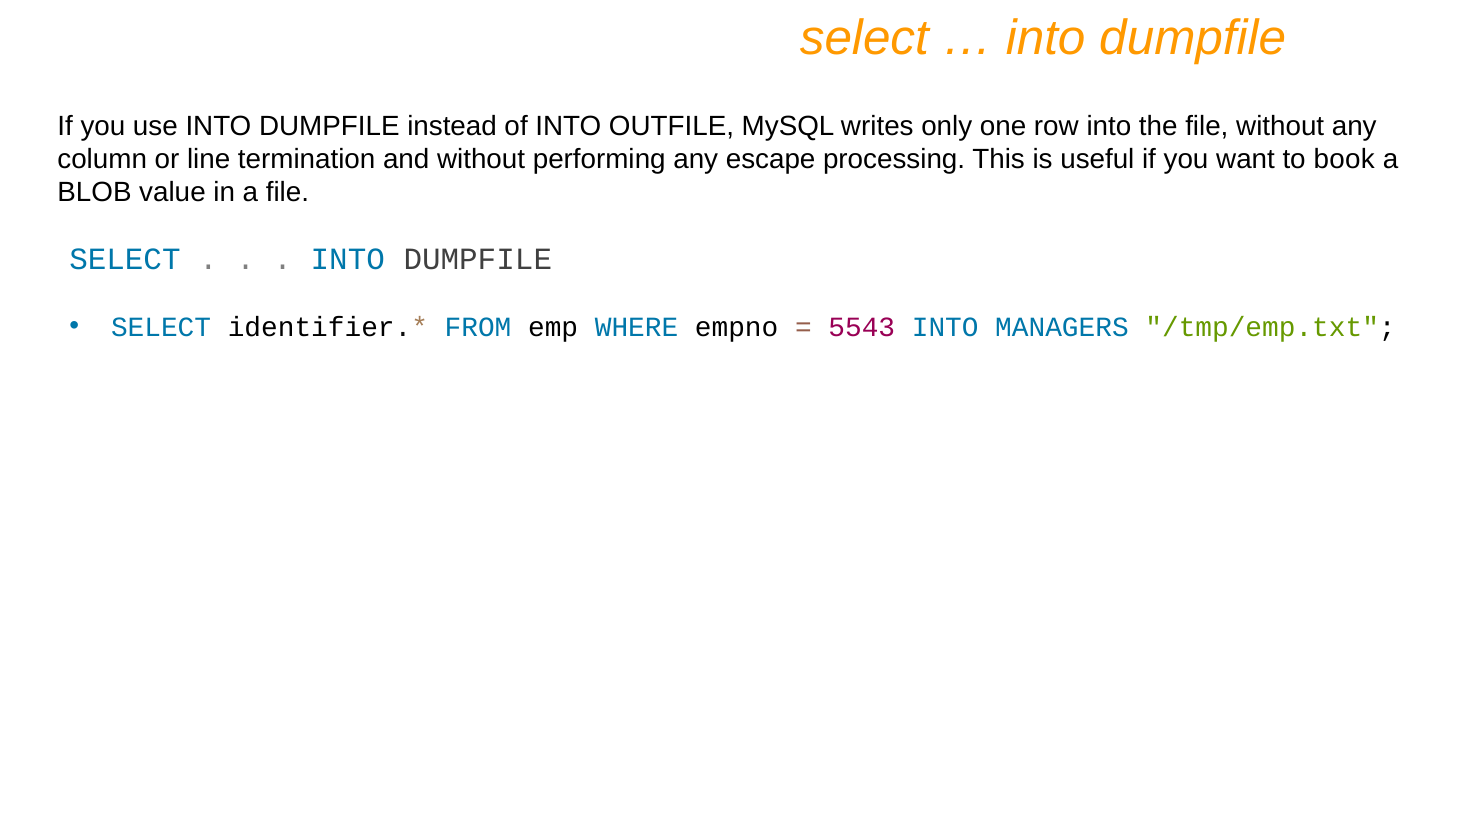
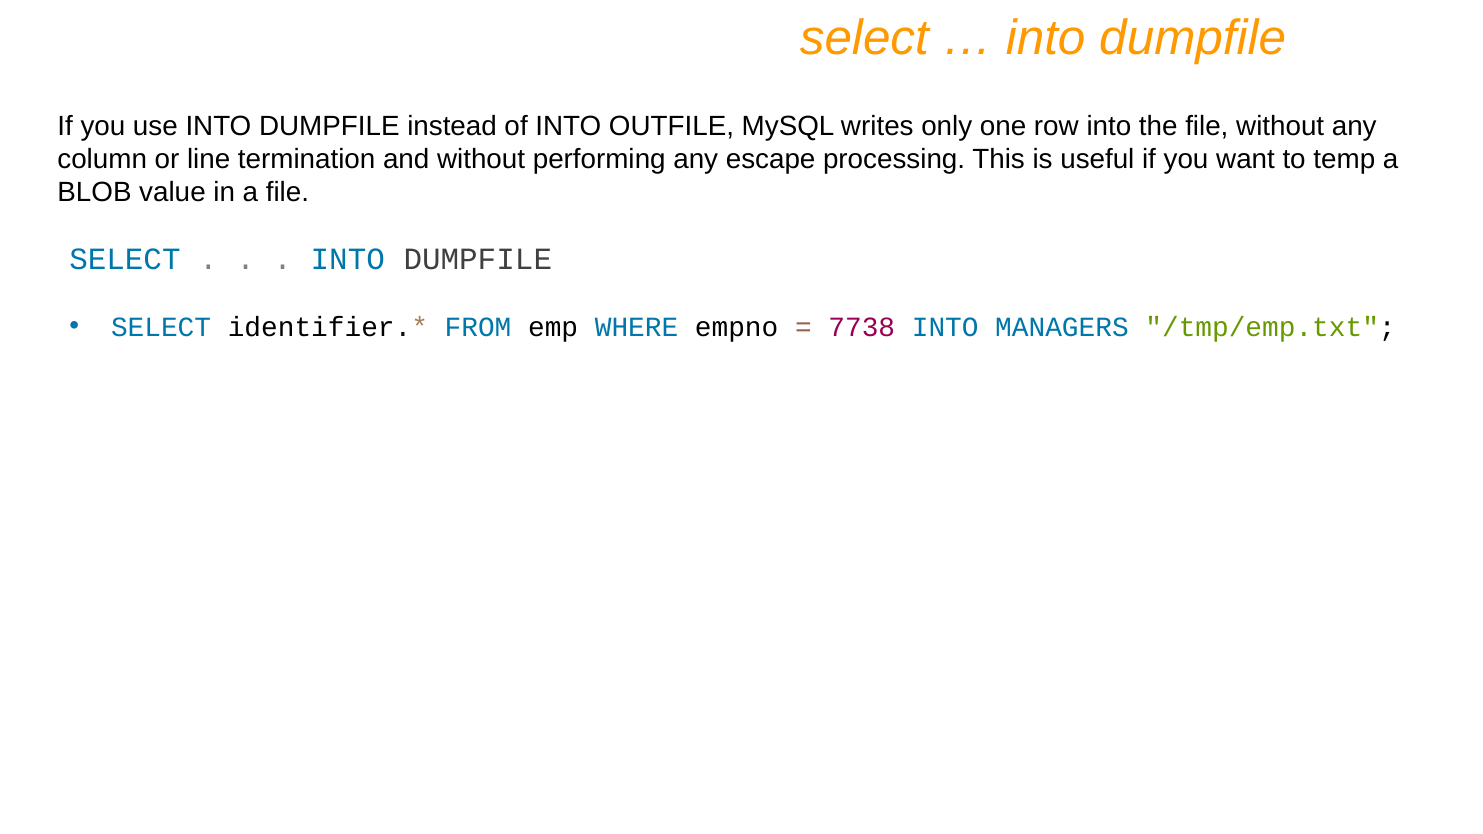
book: book -> temp (1344, 159)
5543: 5543 -> 7738 (862, 327)
